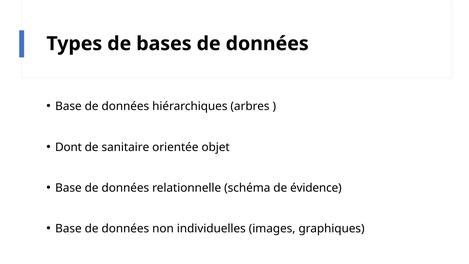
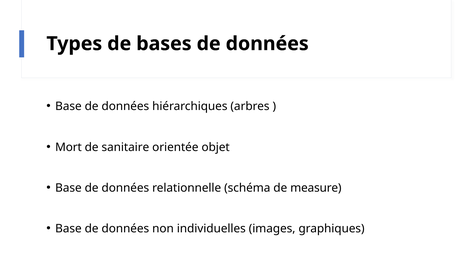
Dont: Dont -> Mort (68, 147)
évidence: évidence -> measure (316, 188)
